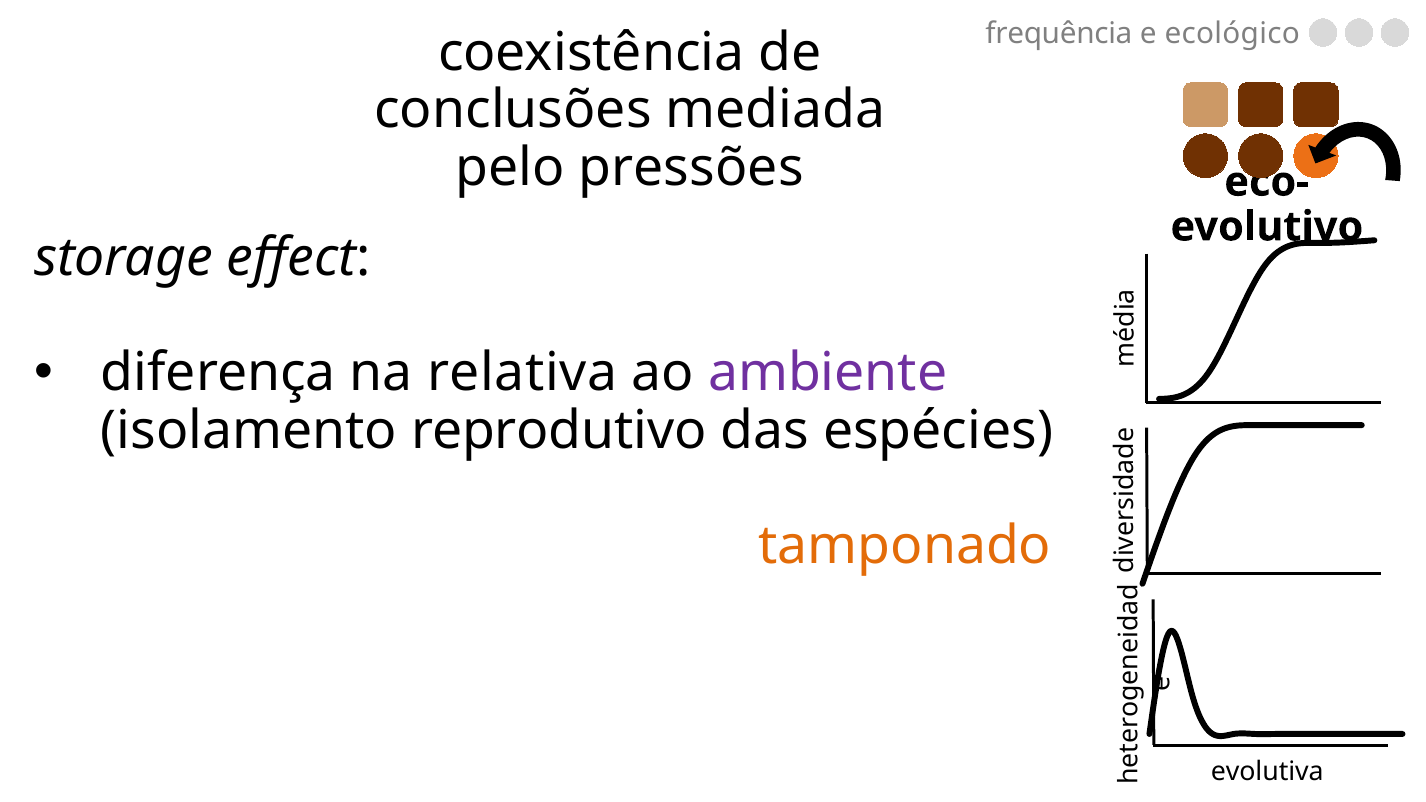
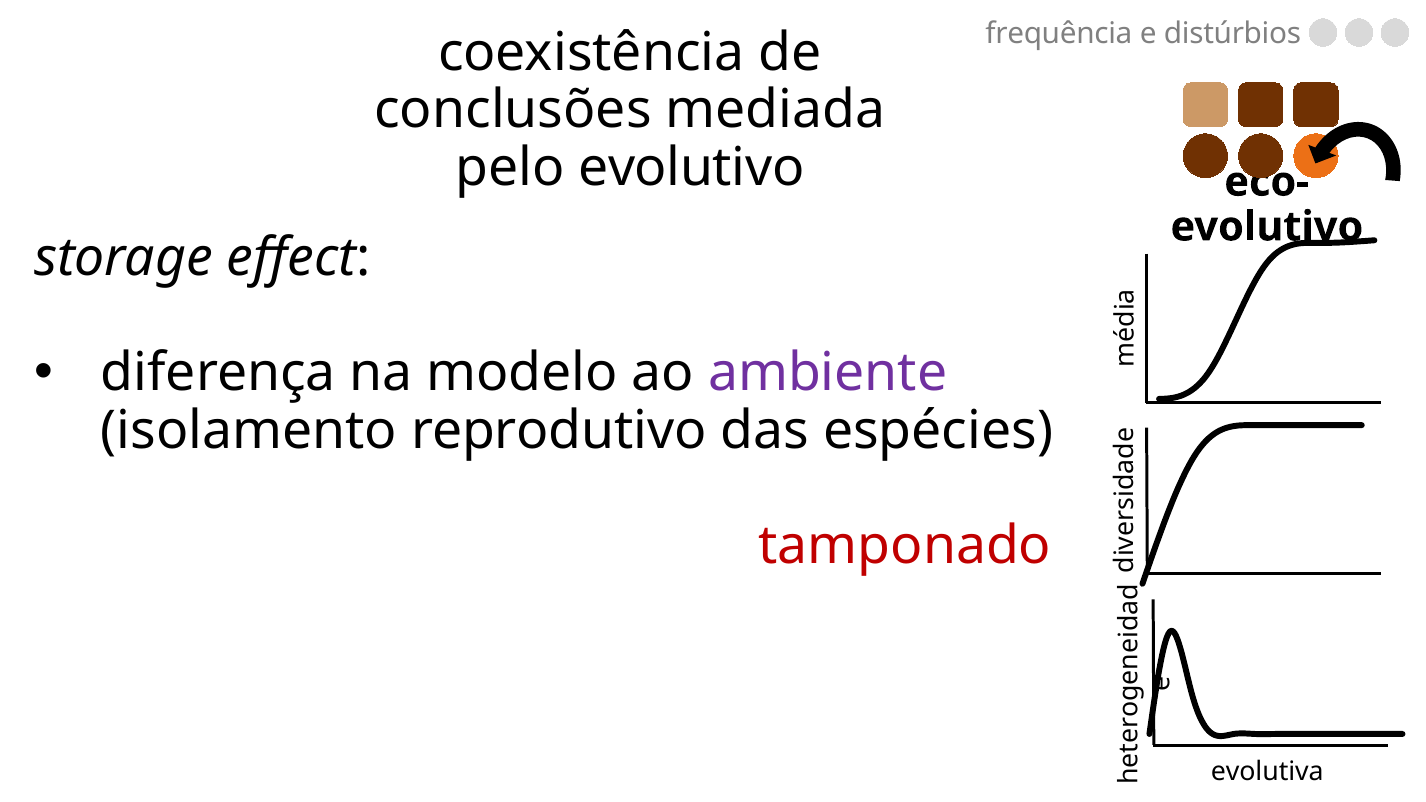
ecológico: ecológico -> distúrbios (1232, 33)
pelo pressões: pressões -> evolutivo (691, 168)
relativa: relativa -> modelo (522, 373)
tamponado colour: orange -> red (905, 546)
